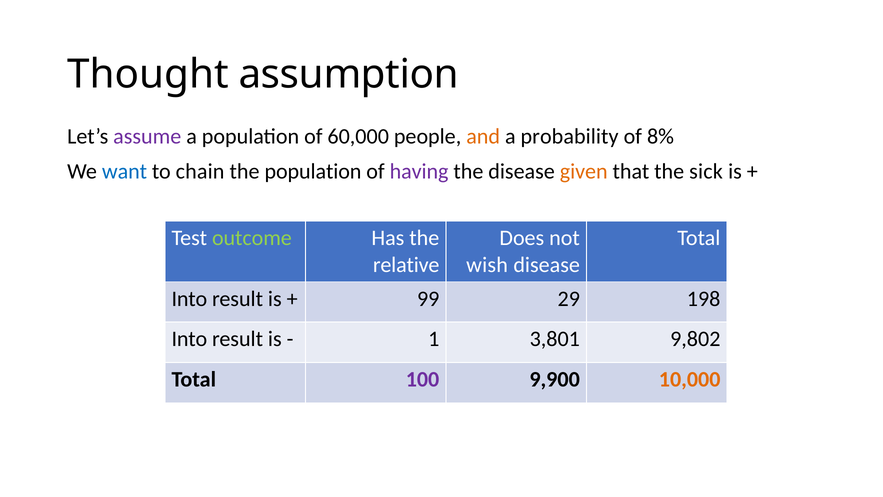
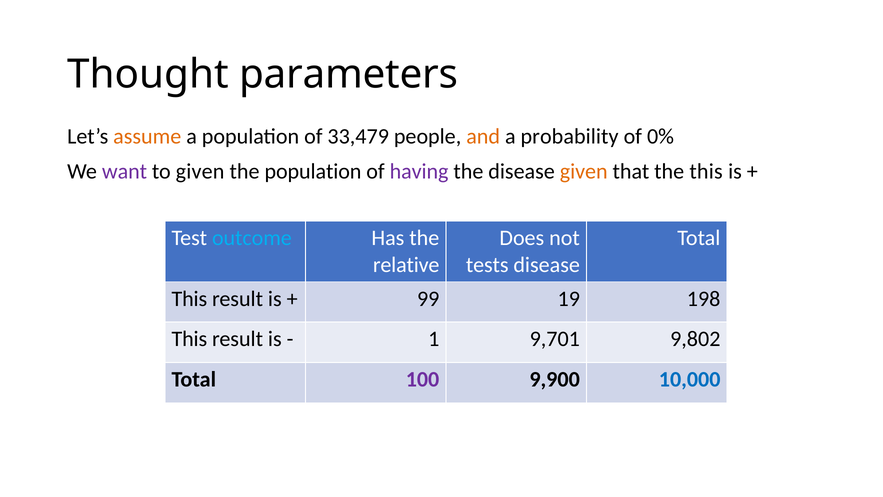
assumption: assumption -> parameters (349, 74)
assume colour: purple -> orange (147, 136)
60,000: 60,000 -> 33,479 (358, 136)
8%: 8% -> 0% (660, 136)
want colour: blue -> purple (125, 172)
to chain: chain -> given (200, 172)
the sick: sick -> this (706, 172)
outcome colour: light green -> light blue (252, 238)
wish: wish -> tests (487, 265)
Into: Into -> This (189, 299)
29: 29 -> 19 (569, 299)
Into: Into -> This (189, 339)
3,801: 3,801 -> 9,701 (555, 339)
10,000 colour: orange -> blue (690, 379)
